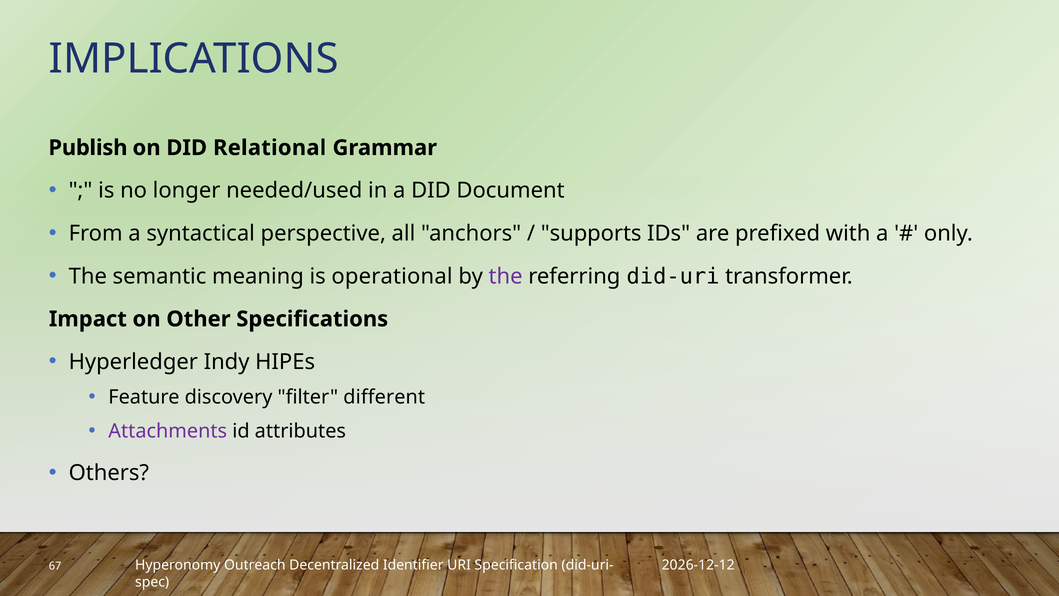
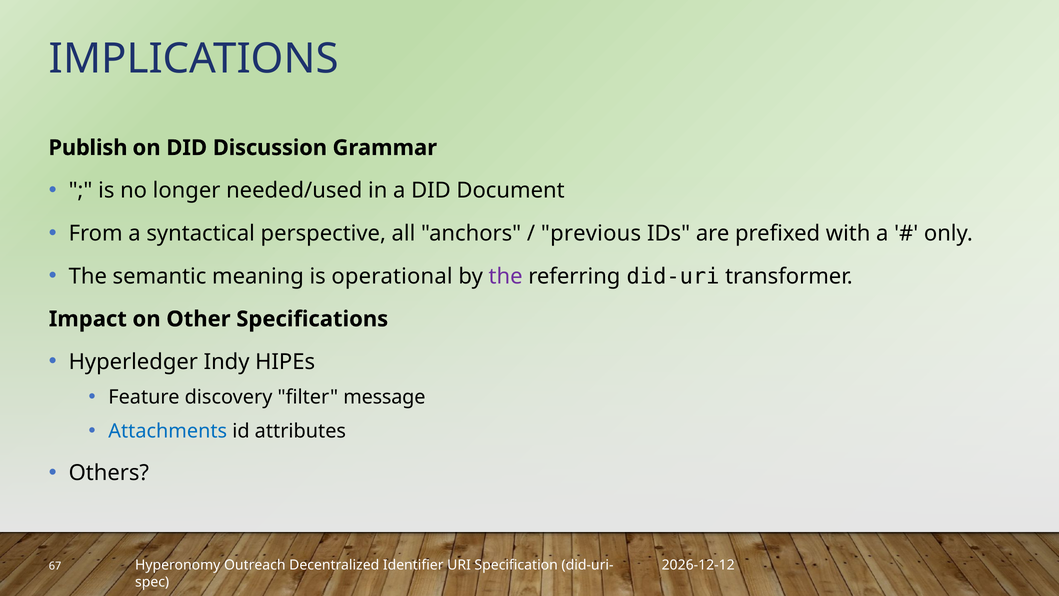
Relational: Relational -> Discussion (270, 148)
supports: supports -> previous (591, 233)
different: different -> message (384, 397)
Attachments colour: purple -> blue (168, 431)
